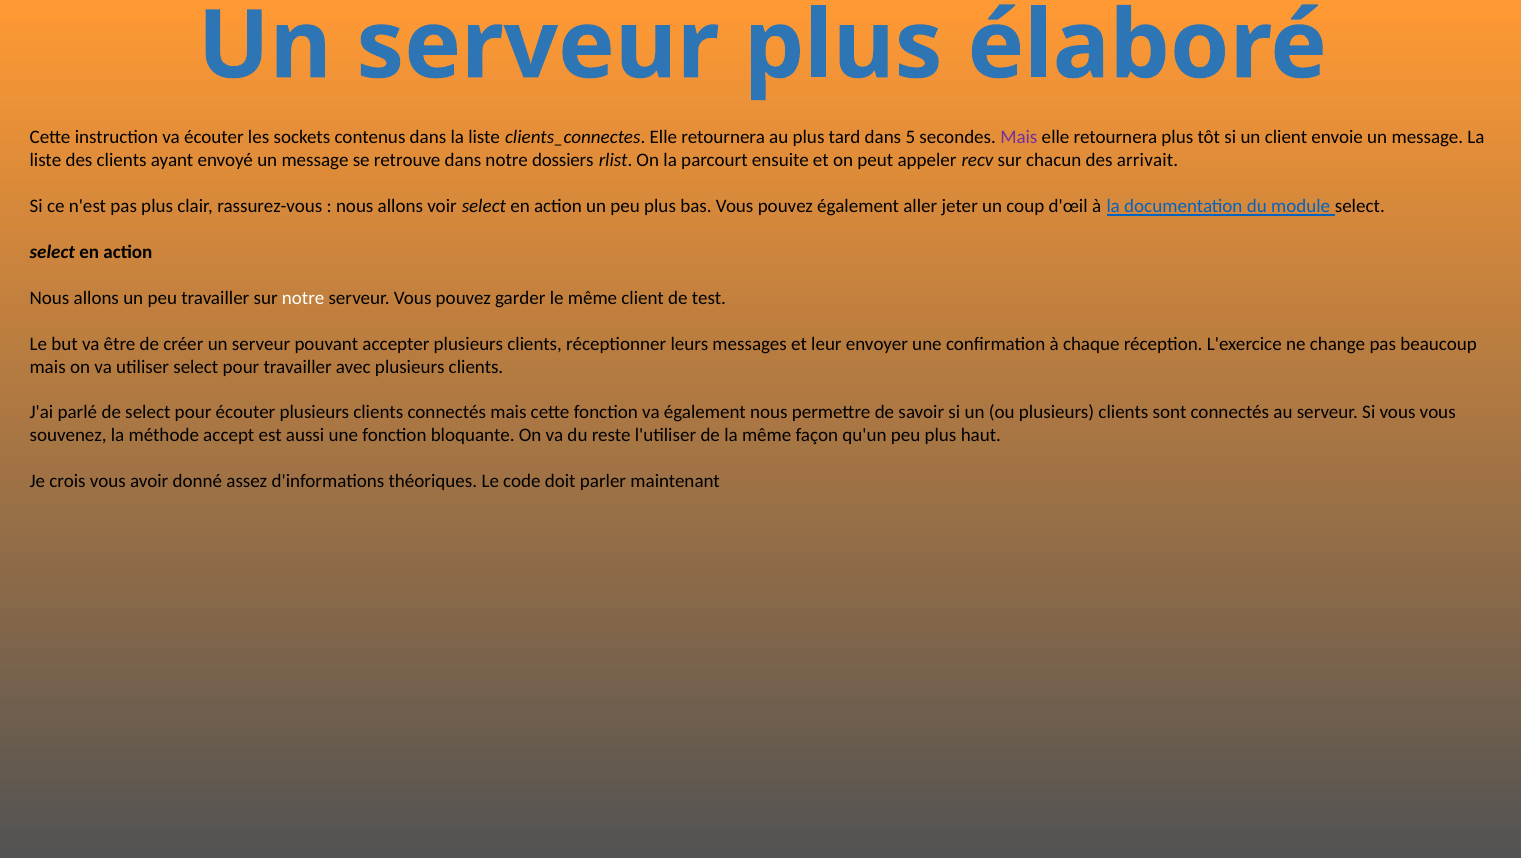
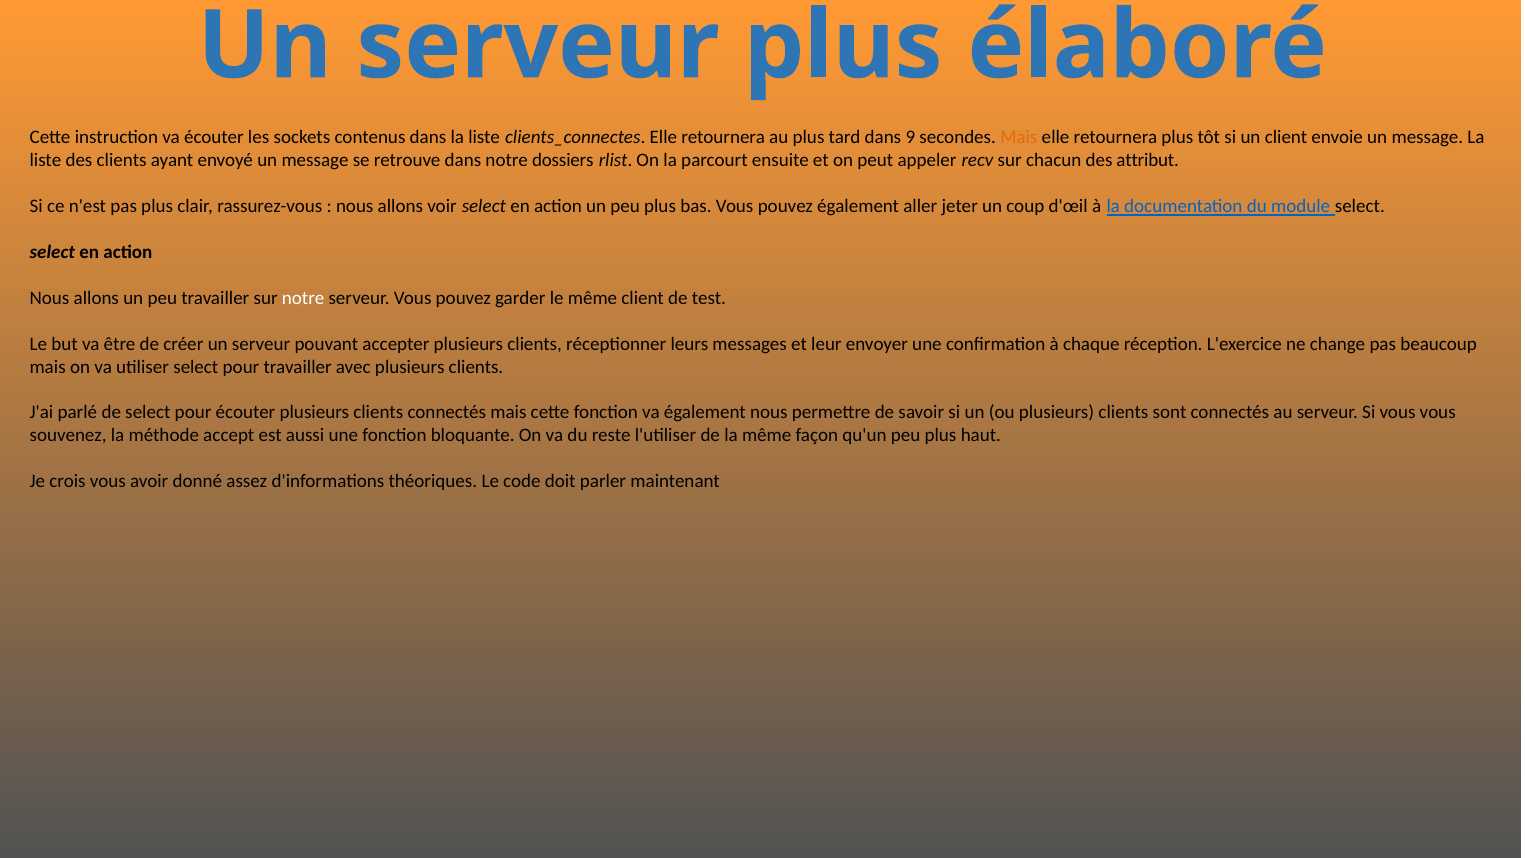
5: 5 -> 9 (910, 138)
Mais colour: purple -> orange (1019, 138)
arrivait: arrivait -> attribut (1148, 160)
